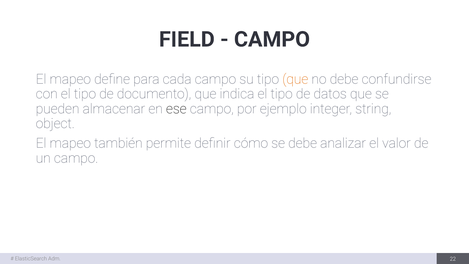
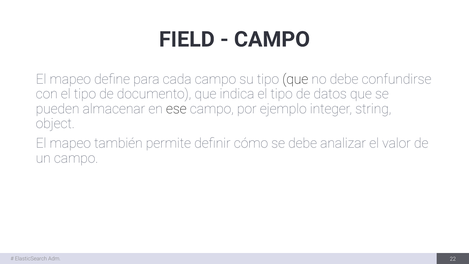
que colour: orange -> black (295, 79)
